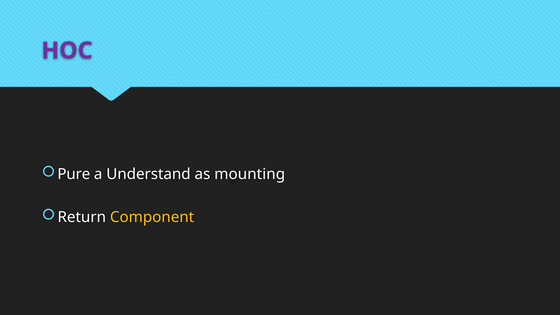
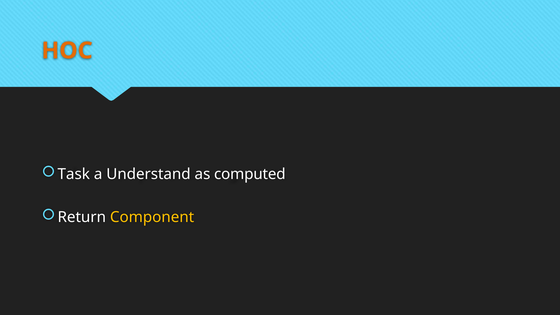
HOC colour: purple -> orange (67, 51)
Pure: Pure -> Task (74, 174)
mounting: mounting -> computed (250, 174)
